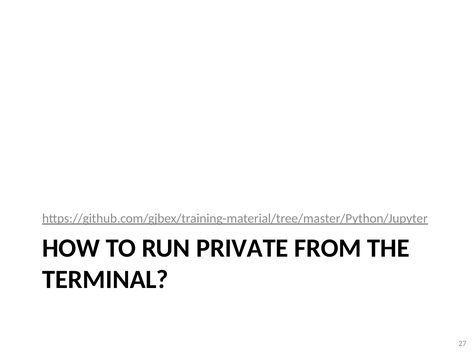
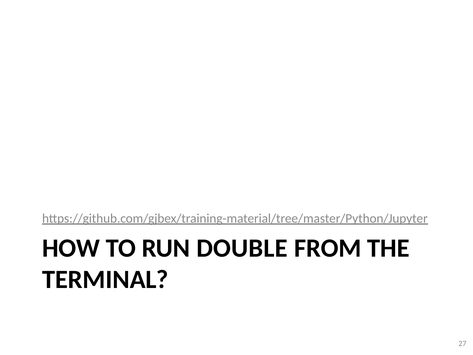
PRIVATE: PRIVATE -> DOUBLE (242, 248)
